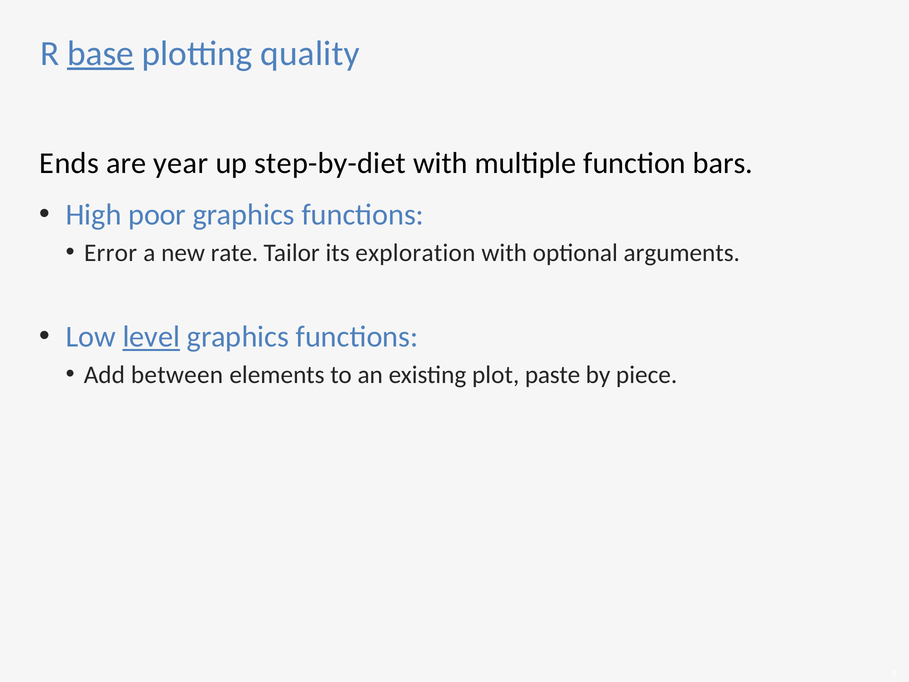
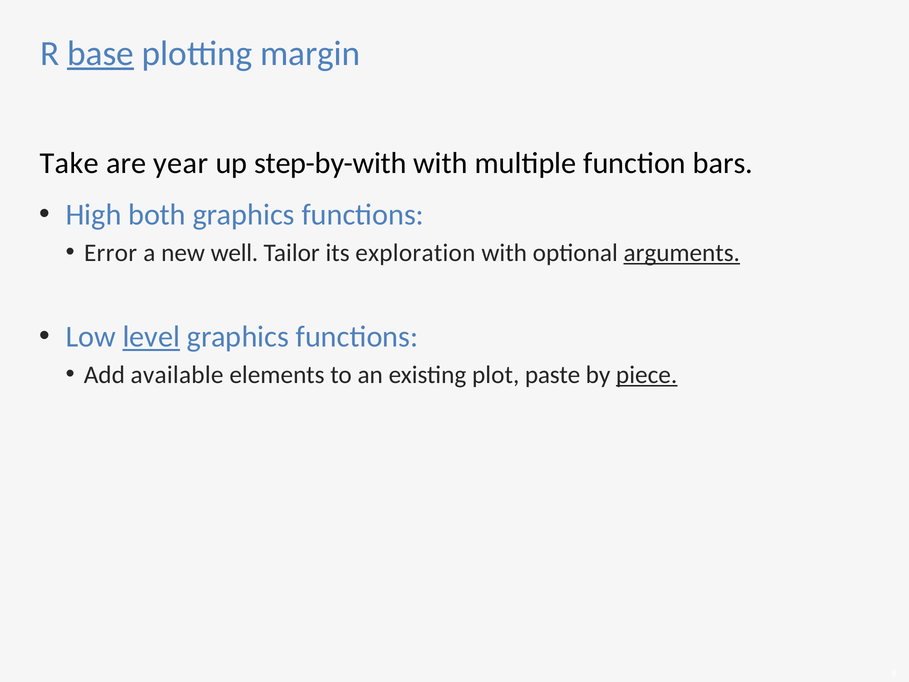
quality: quality -> margin (310, 53)
Ends: Ends -> Take (69, 163)
step-by-diet: step-by-diet -> step-by-with (330, 163)
poor: poor -> both (157, 215)
rate: rate -> well (234, 253)
arguments underline: none -> present (682, 253)
between: between -> available (177, 375)
piece underline: none -> present (647, 375)
